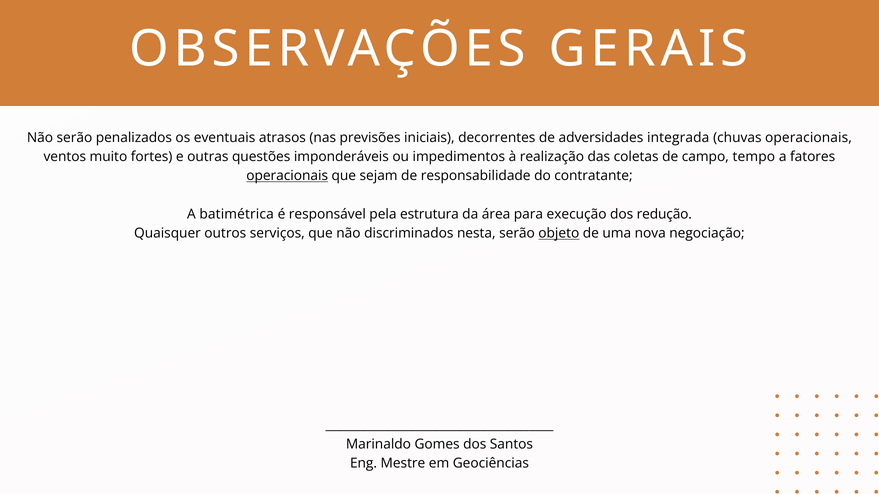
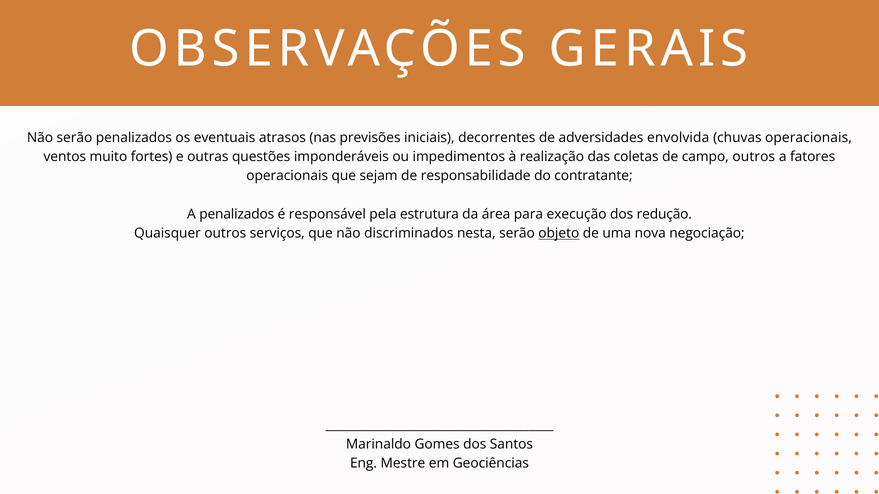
integrada: integrada -> envolvida (678, 138)
campo tempo: tempo -> outros (754, 157)
operacionais underline: present -> none (287, 176)
A batimétrica: batimétrica -> penalizados (237, 214)
